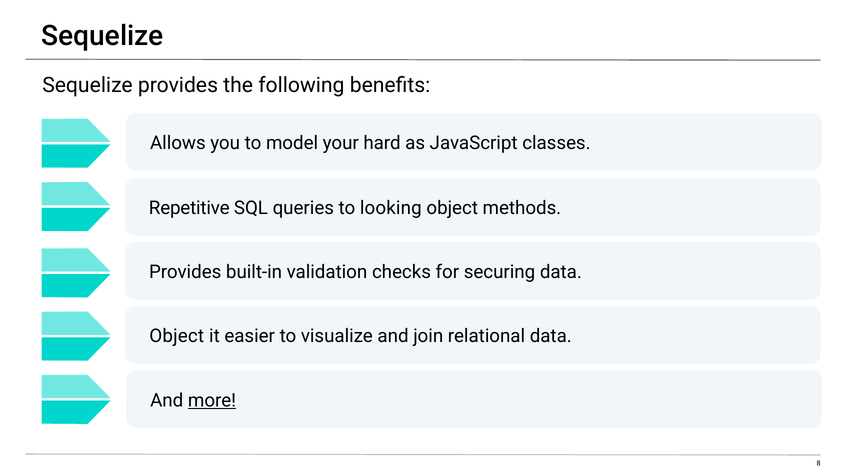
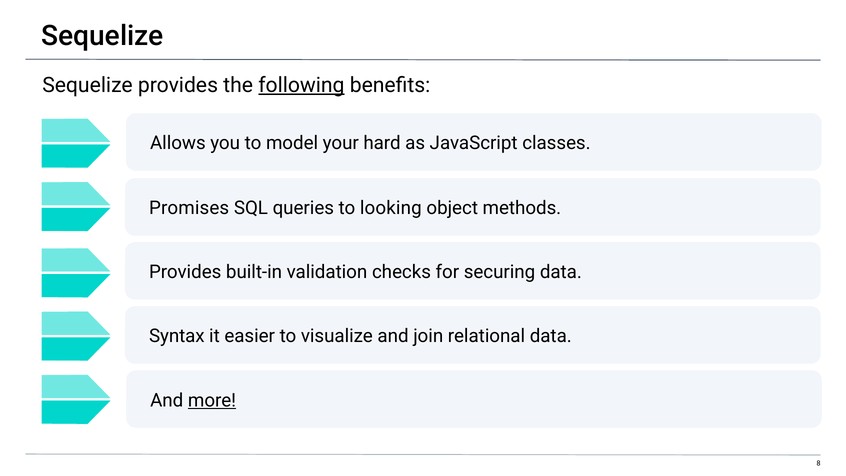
following underline: none -> present (301, 85)
Repetitive: Repetitive -> Promises (189, 208)
Object: Object -> Syntax (177, 336)
